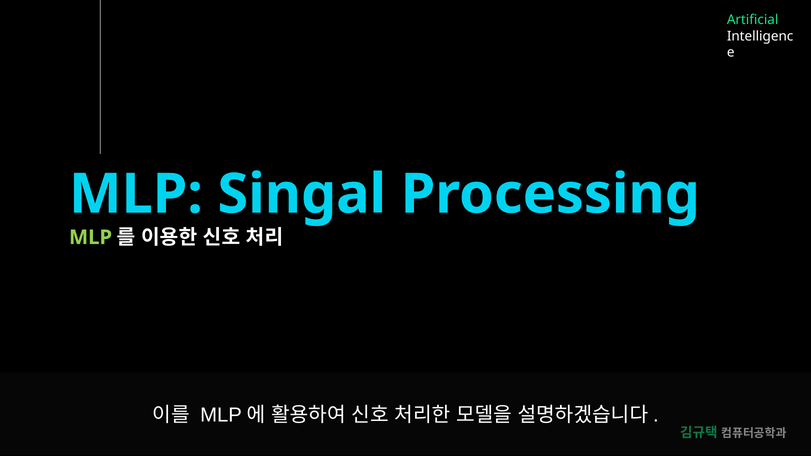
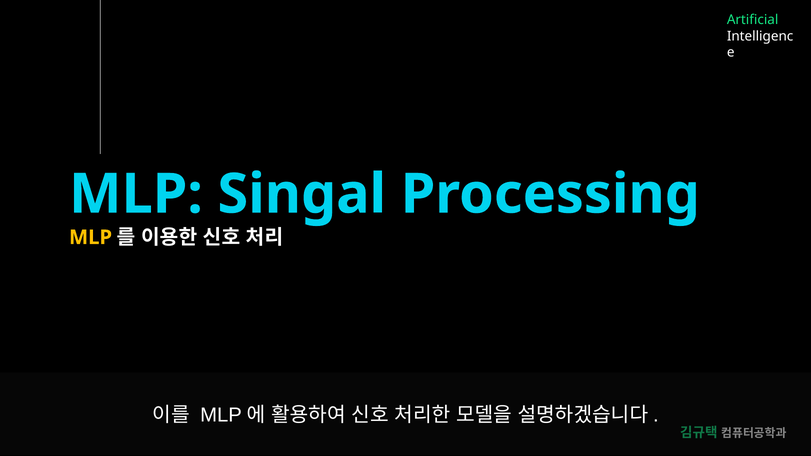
MLP colour: light green -> yellow (91, 237)
